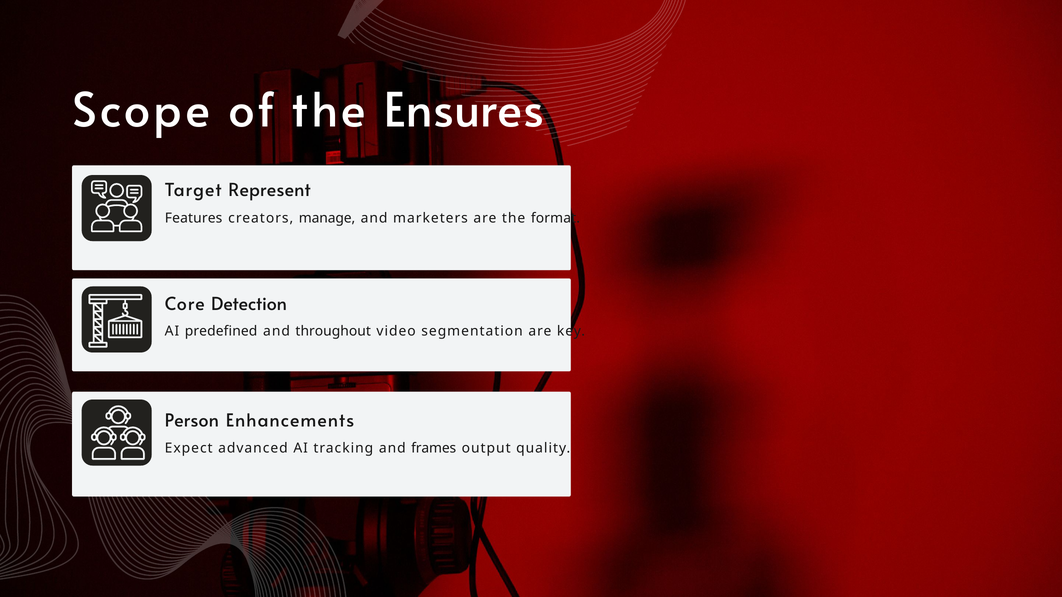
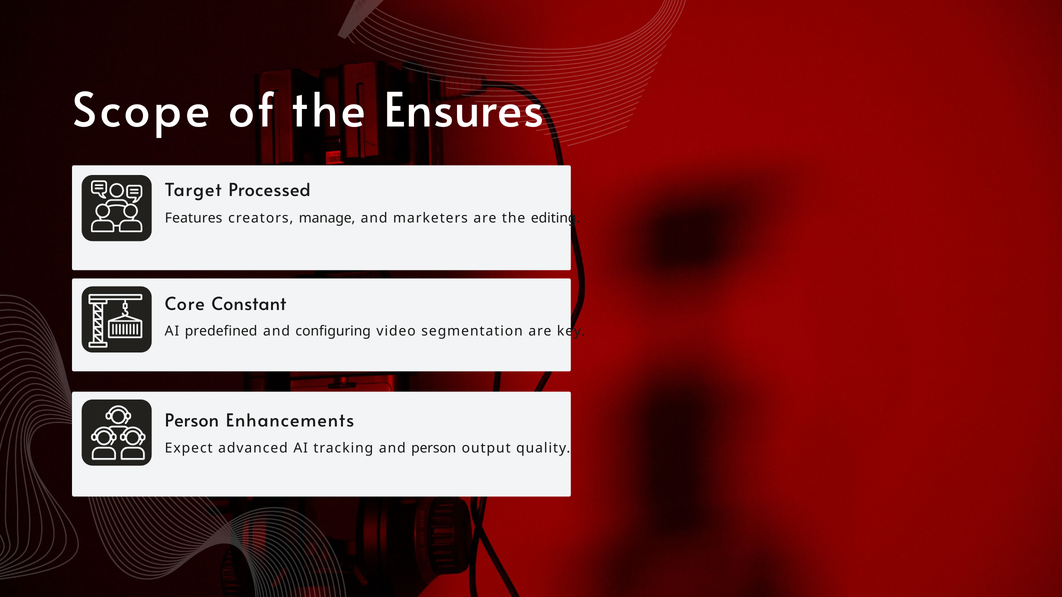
Represent: Represent -> Processed (270, 190)
format: format -> editing (556, 218)
Detection: Detection -> Constant (249, 304)
throughout: throughout -> configuring (333, 331)
and frames: frames -> person (434, 448)
